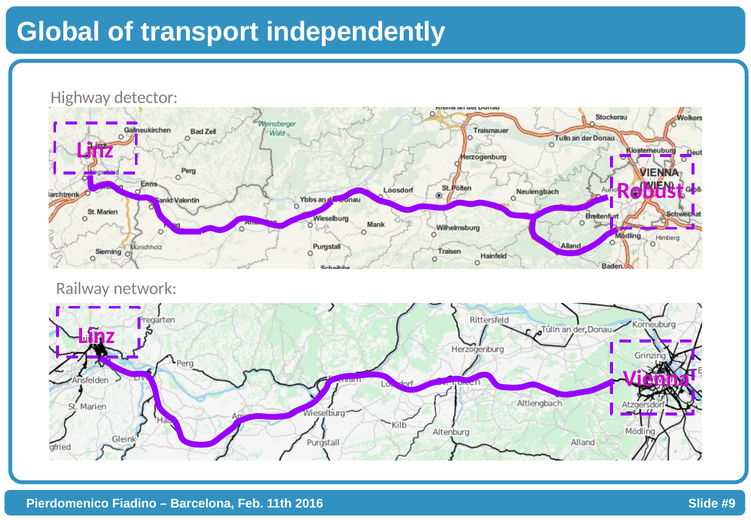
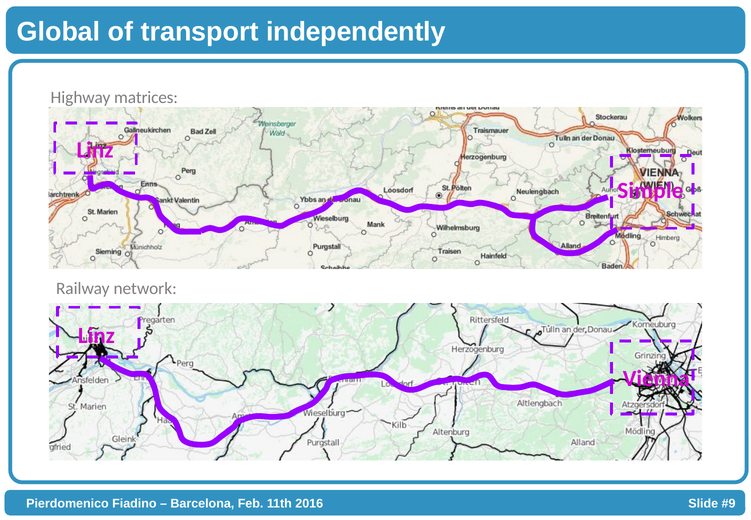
detector: detector -> matrices (146, 97)
Robust: Robust -> Simple (650, 190)
